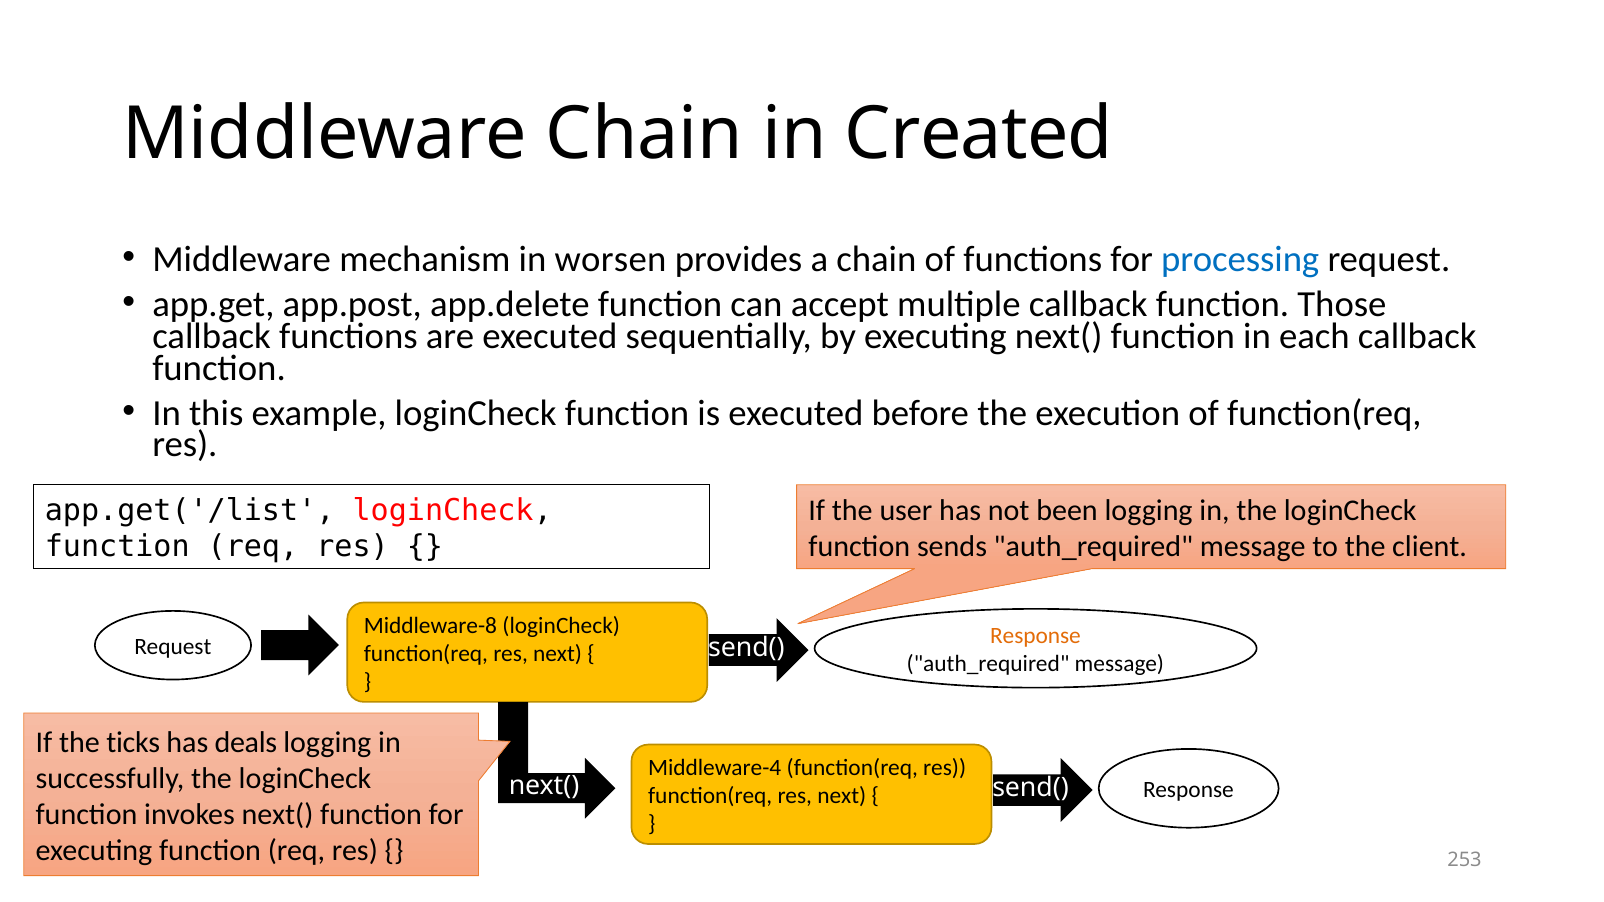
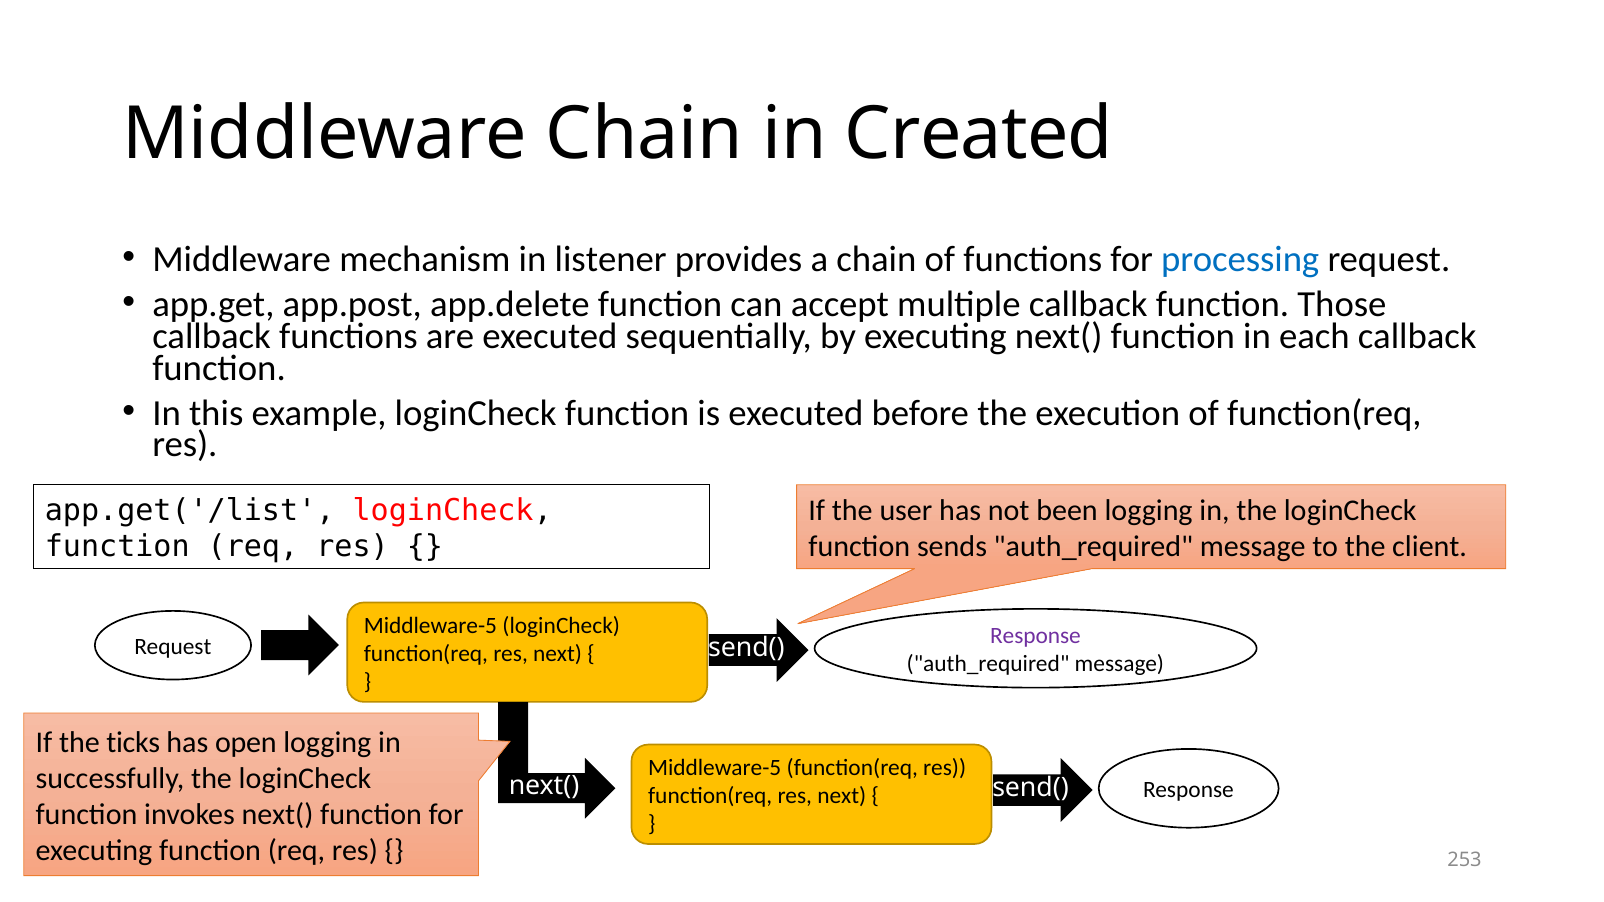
worsen: worsen -> listener (611, 259)
Middleware-8: Middleware-8 -> Middleware-5 (430, 626)
Response colour: orange -> purple (1035, 636)
deals: deals -> open (246, 742)
Middleware-4: Middleware-4 -> Middleware-5 (715, 768)
